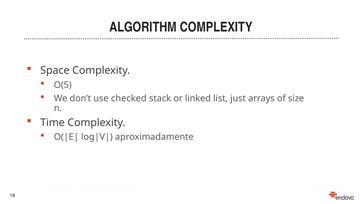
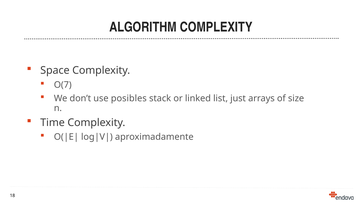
O(5: O(5 -> O(7 (63, 85)
checked: checked -> posibles (129, 99)
